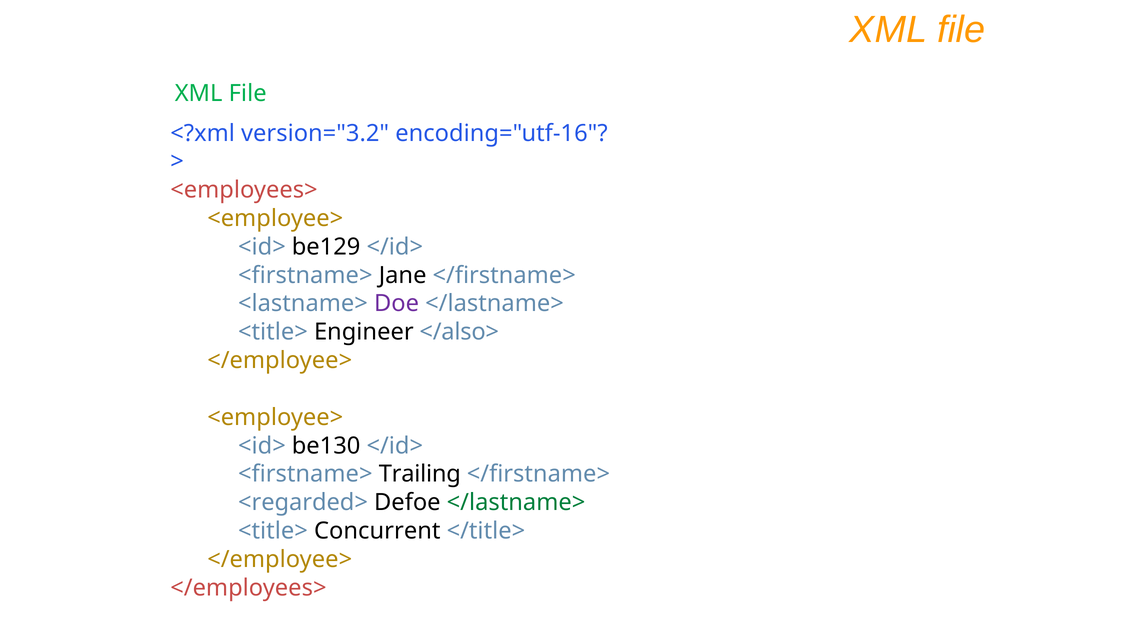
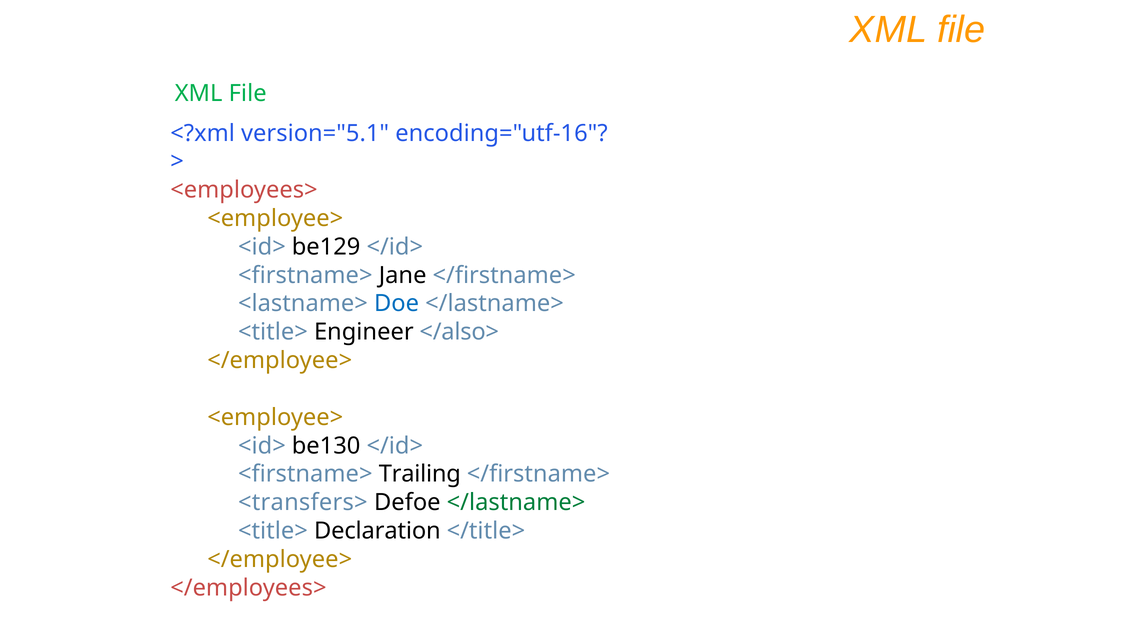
version="3.2: version="3.2 -> version="5.1 (315, 133)
Doe colour: purple -> blue (397, 304)
<regarded>: <regarded> -> <transfers> (303, 503)
Concurrent: Concurrent -> Declaration (377, 531)
